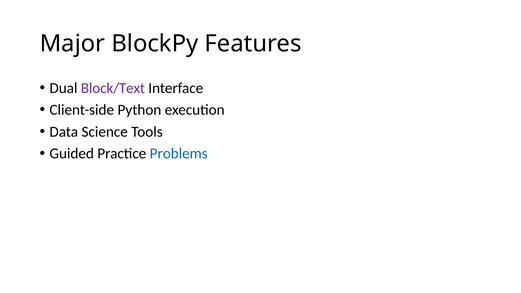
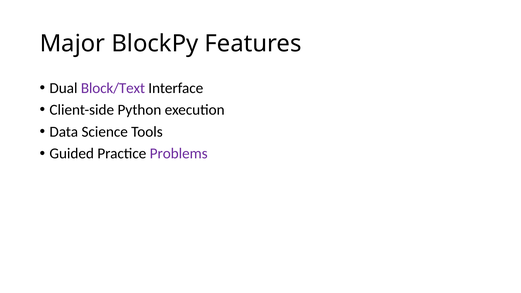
Problems colour: blue -> purple (179, 154)
